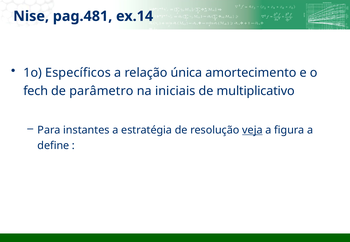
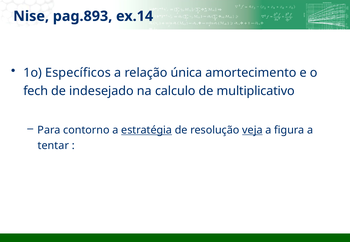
pag.481: pag.481 -> pag.893 (83, 16)
parâmetro: parâmetro -> indesejado (101, 91)
iniciais: iniciais -> calculo (175, 91)
instantes: instantes -> contorno (86, 130)
estratégia underline: none -> present (147, 130)
define: define -> tentar (53, 146)
